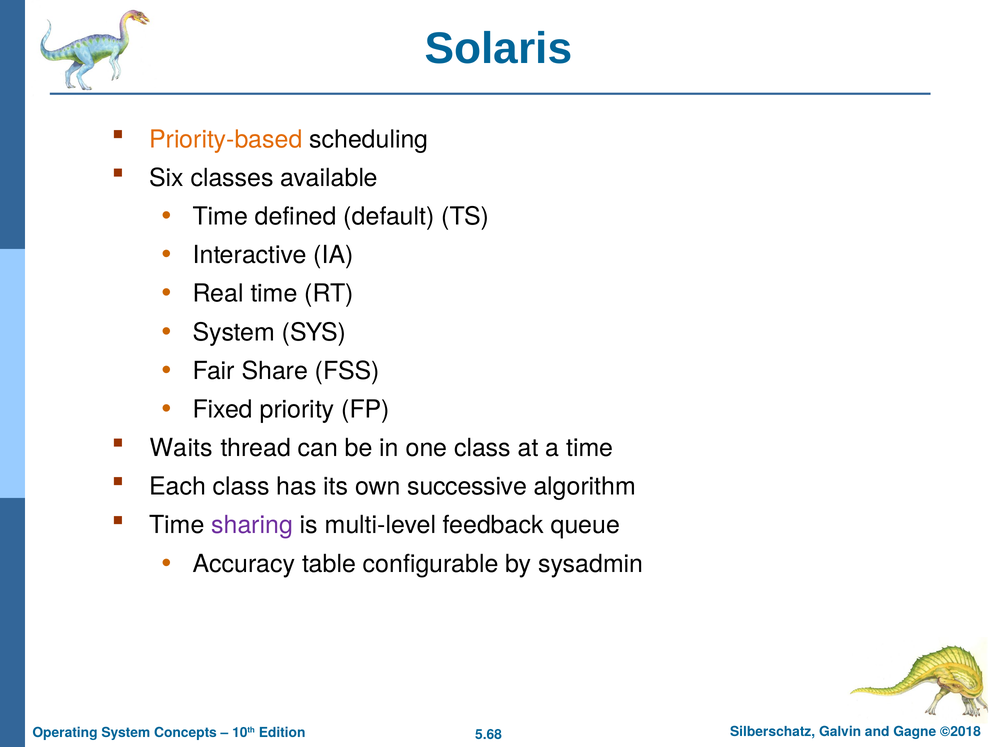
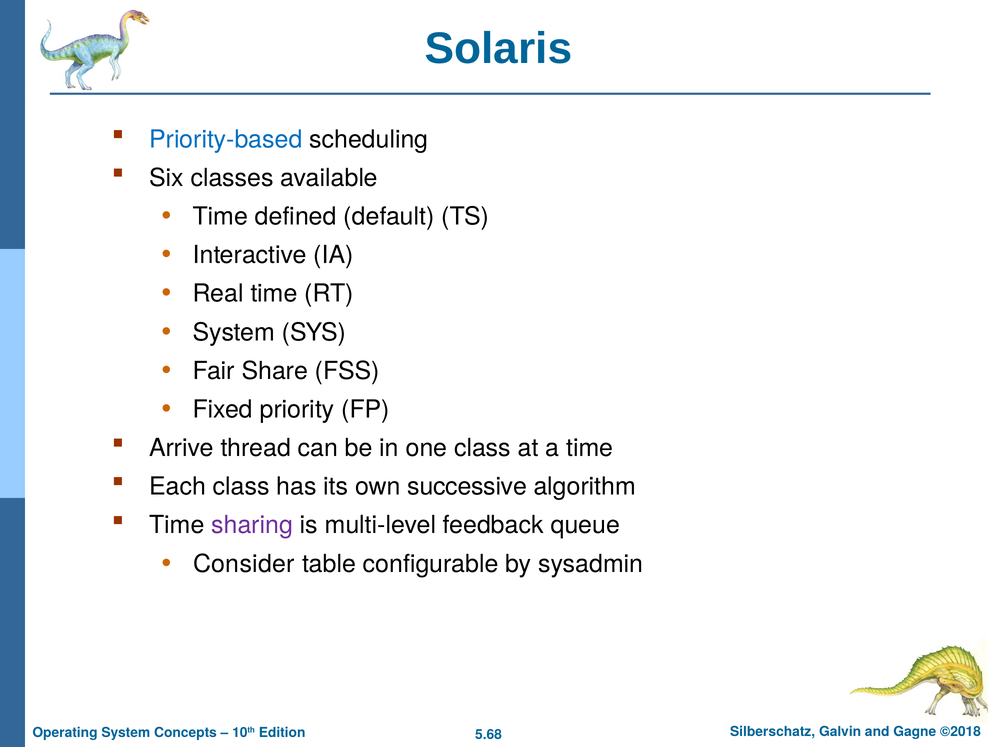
Priority-based colour: orange -> blue (226, 140)
Waits: Waits -> Arrive (181, 449)
Accuracy: Accuracy -> Consider (244, 564)
